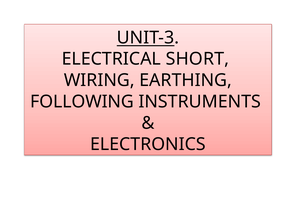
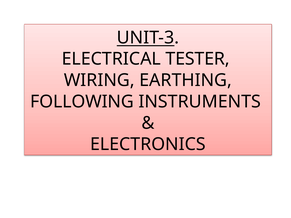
SHORT: SHORT -> TESTER (198, 59)
